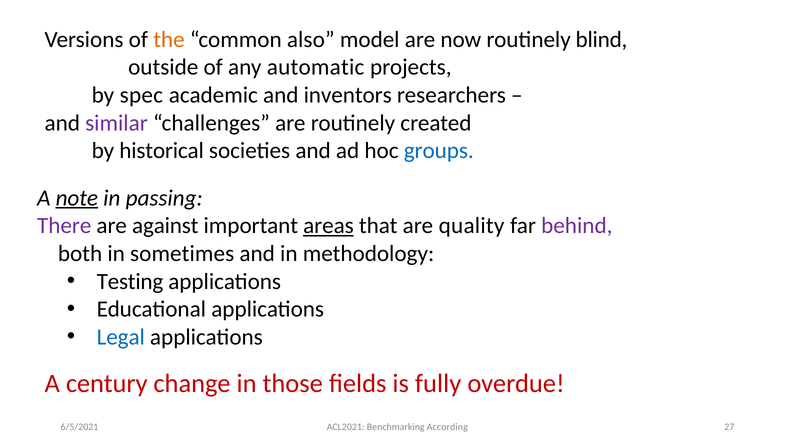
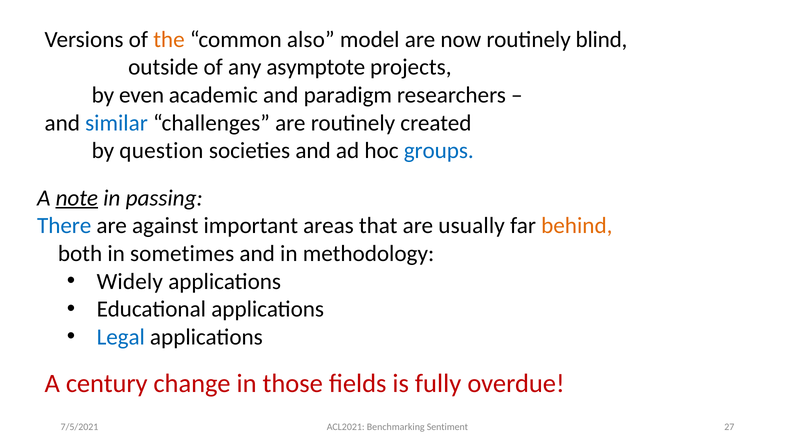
automatic: automatic -> asymptote (316, 67)
spec: spec -> even (142, 95)
inventors: inventors -> paradigm (348, 95)
similar colour: purple -> blue (117, 123)
historical: historical -> question (161, 151)
There colour: purple -> blue (64, 226)
areas underline: present -> none (328, 226)
quality: quality -> usually (472, 226)
behind colour: purple -> orange (577, 226)
Testing: Testing -> Widely (130, 282)
According: According -> Sentiment (447, 427)
6/5/2021: 6/5/2021 -> 7/5/2021 (79, 427)
